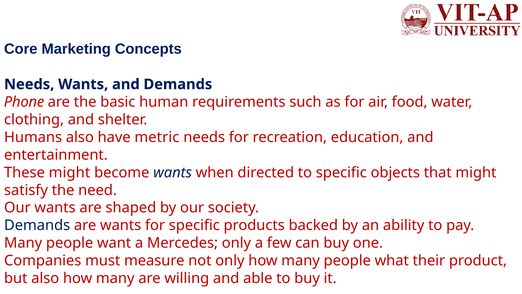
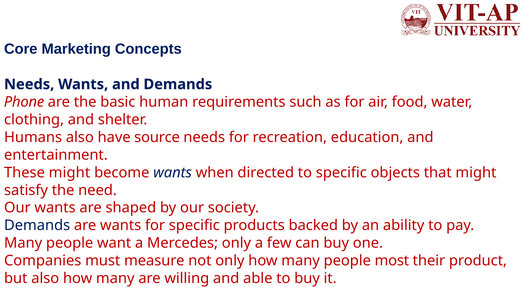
metric: metric -> source (157, 137)
what: what -> most (392, 260)
